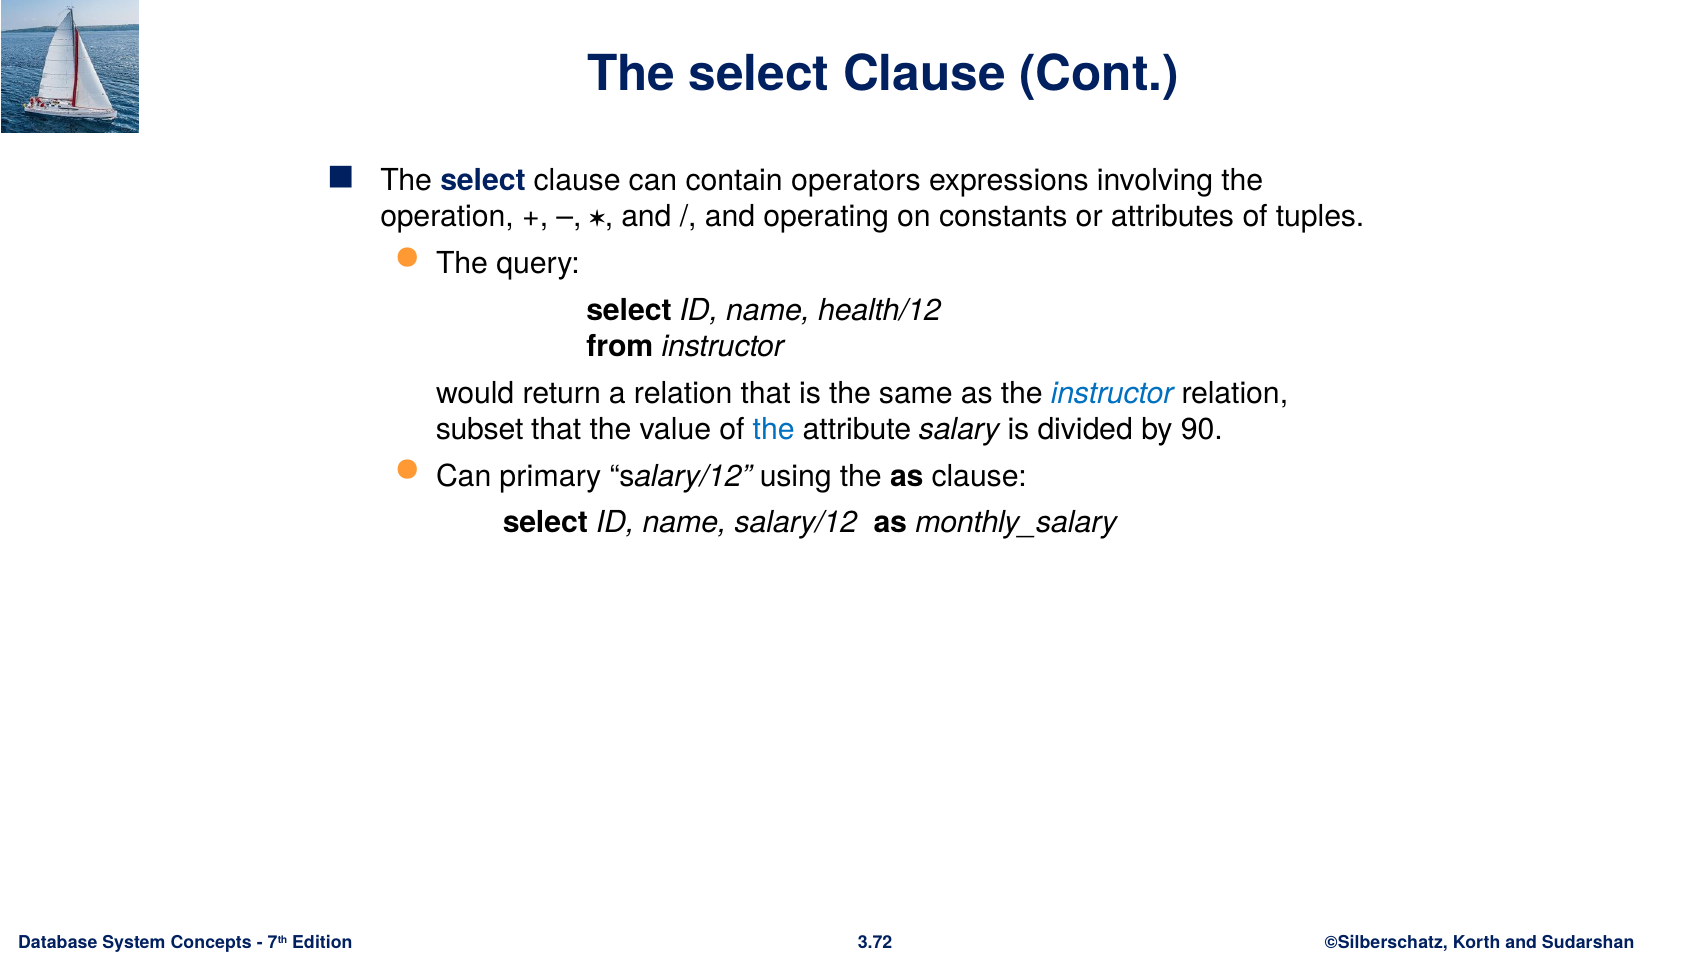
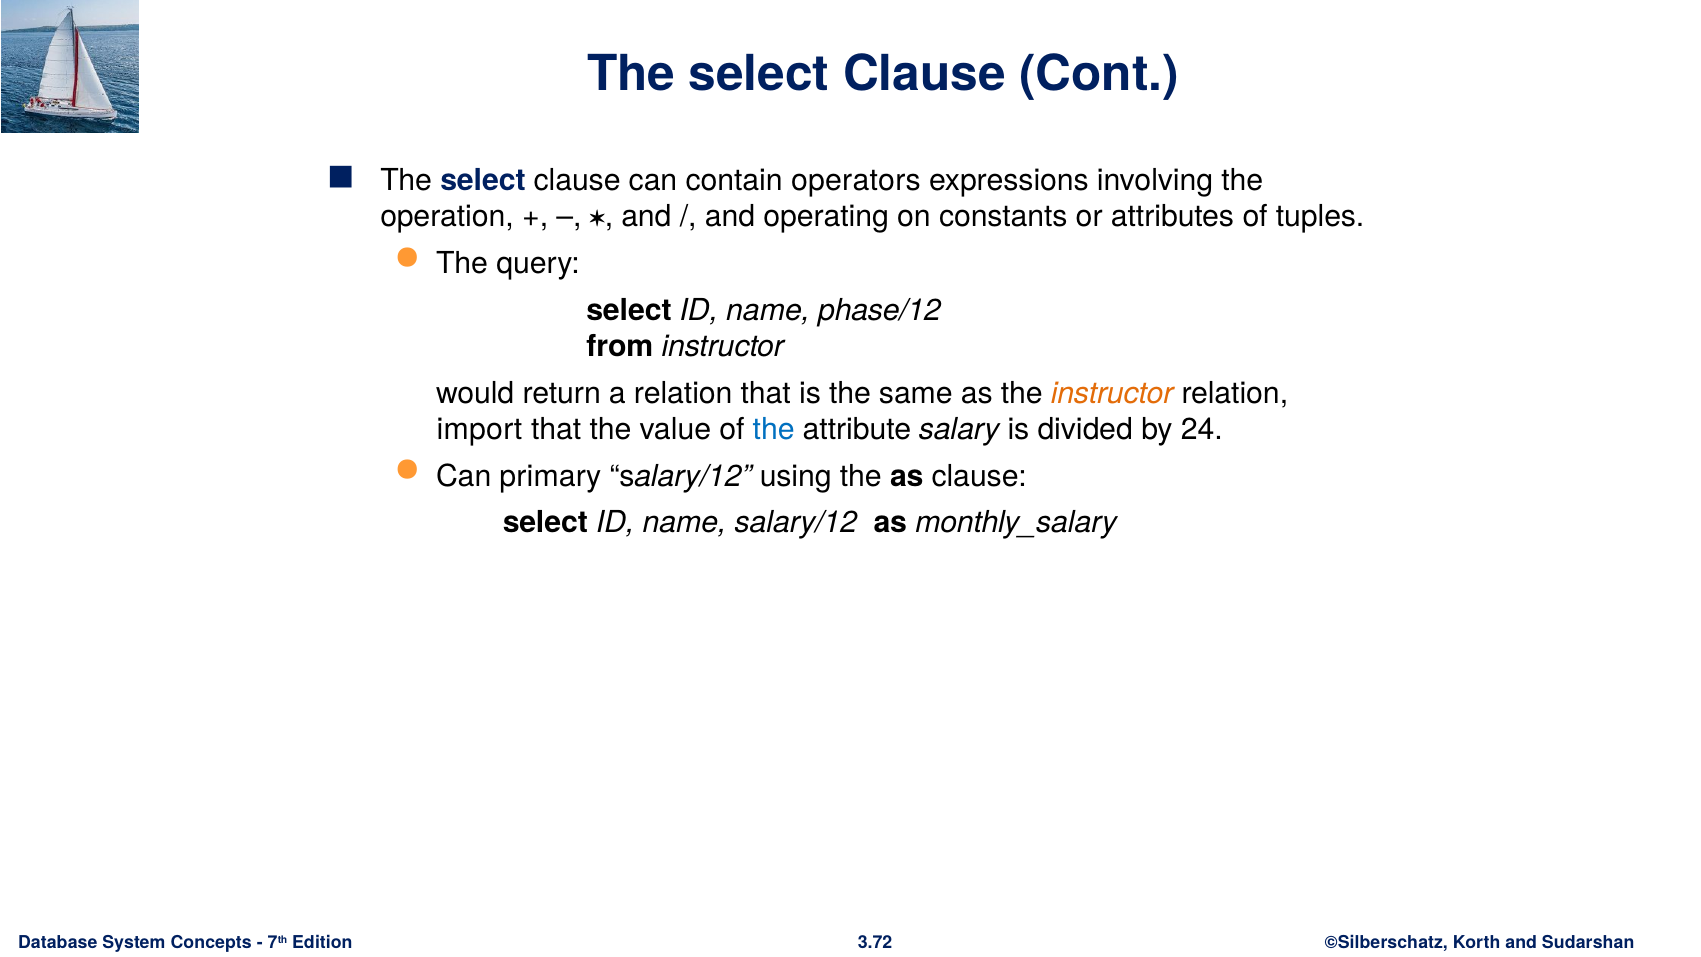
health/12: health/12 -> phase/12 (880, 310)
instructor colour: blue -> orange (1112, 393)
subset: subset -> import (479, 429)
90: 90 -> 24 (1202, 429)
